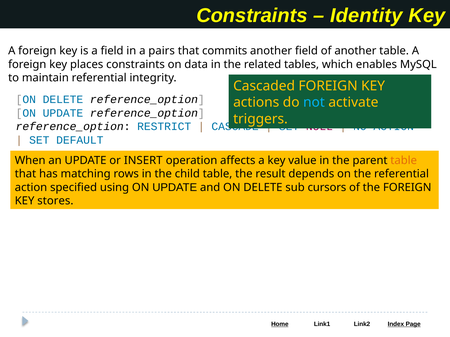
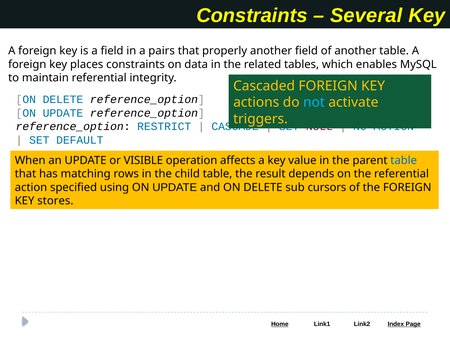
Identity: Identity -> Several (366, 16)
commits: commits -> properly (225, 51)
INSERT: INSERT -> VISIBLE (143, 161)
table colour: orange -> blue (404, 161)
